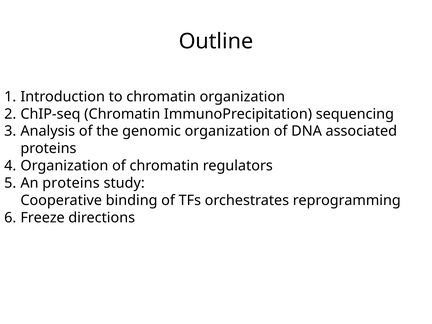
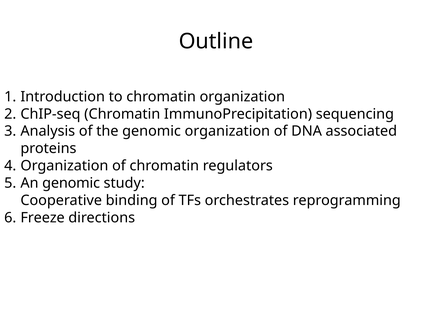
An proteins: proteins -> genomic (71, 183)
